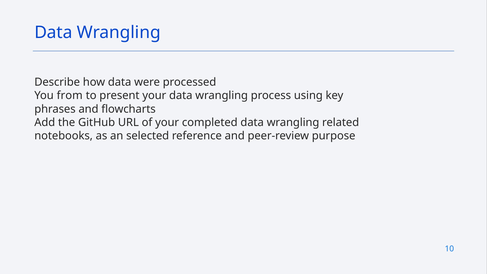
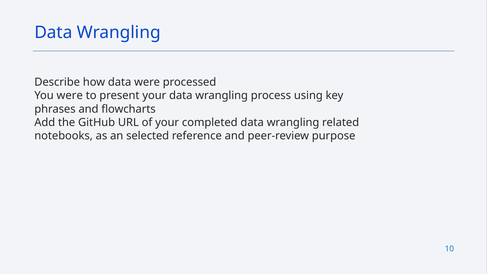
You from: from -> were (70, 96)
